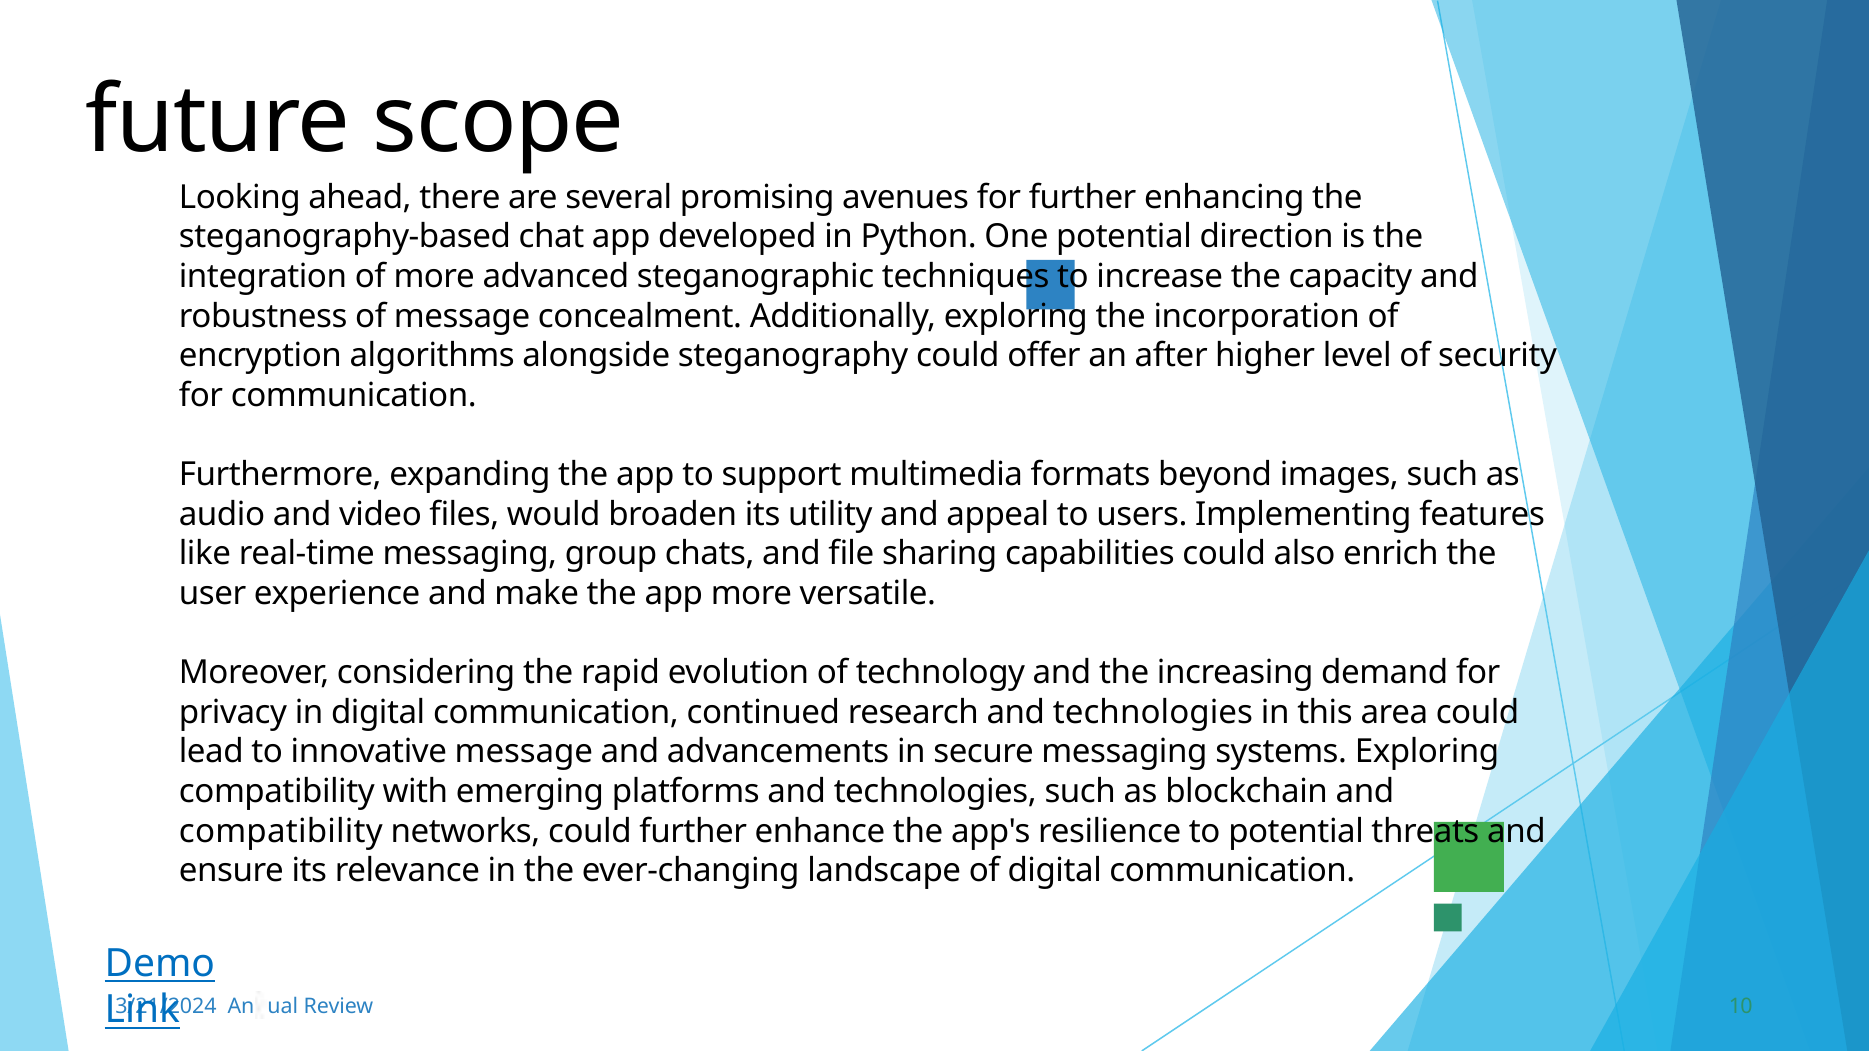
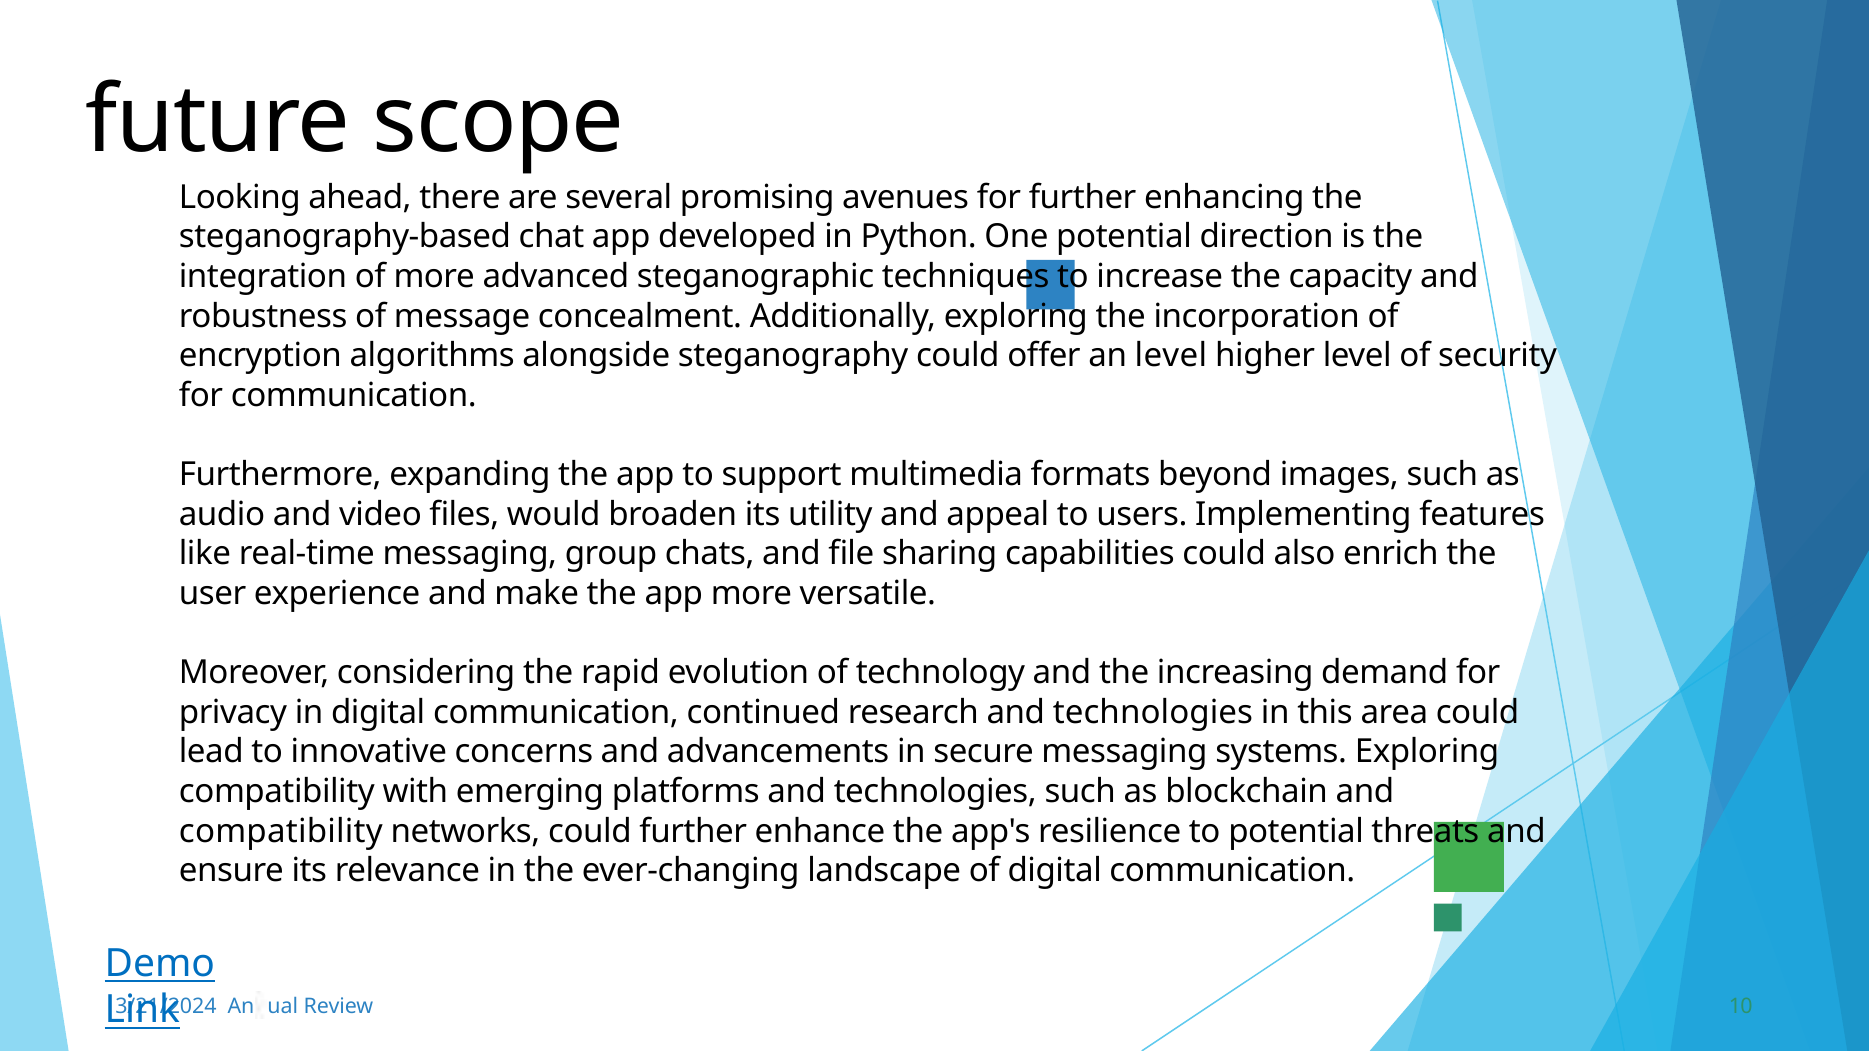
an after: after -> level (1171, 356)
innovative message: message -> concerns (524, 752)
